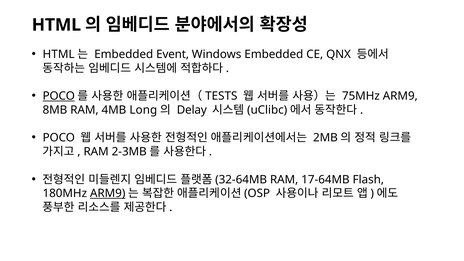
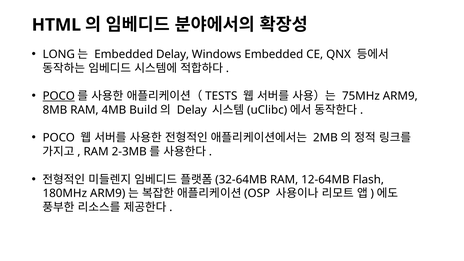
HTML: HTML -> LONG (59, 54)
Embedded Event: Event -> Delay (173, 54)
Long: Long -> Build (143, 110)
17-64MB: 17-64MB -> 12-64MB (325, 180)
ARM9 underline: present -> none (108, 193)
